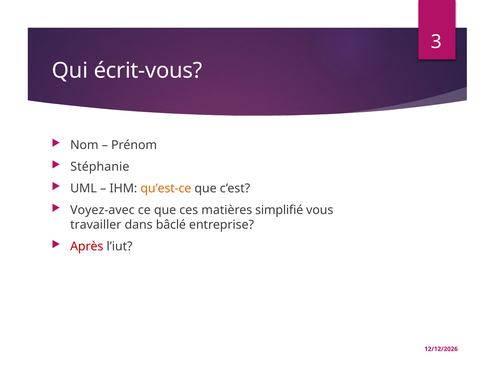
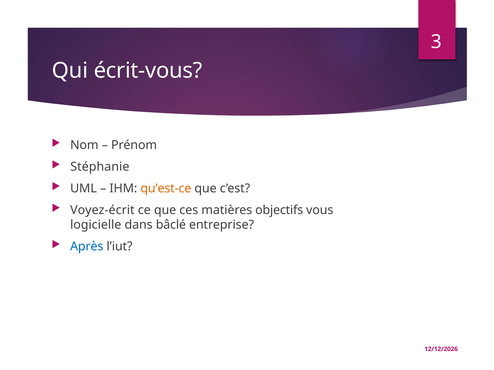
Voyez-avec: Voyez-avec -> Voyez-écrit (102, 210)
simplifié: simplifié -> objectifs (279, 210)
travailler: travailler -> logicielle (96, 225)
Après colour: red -> blue (87, 247)
